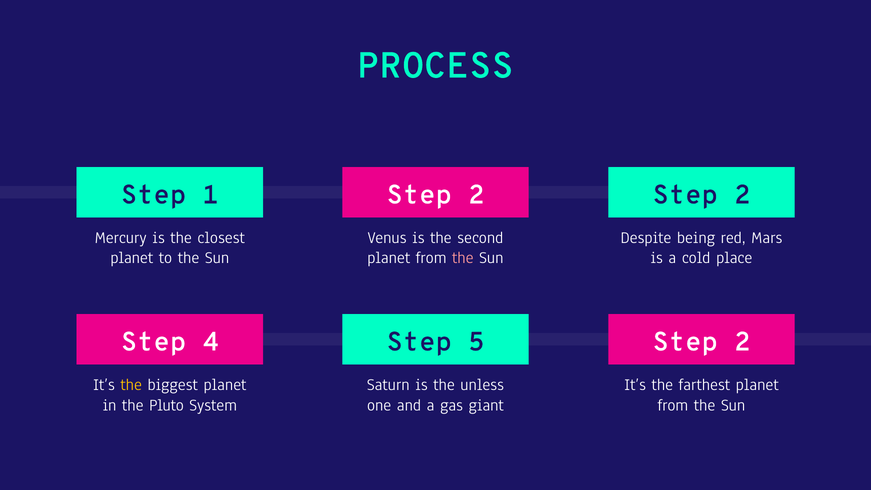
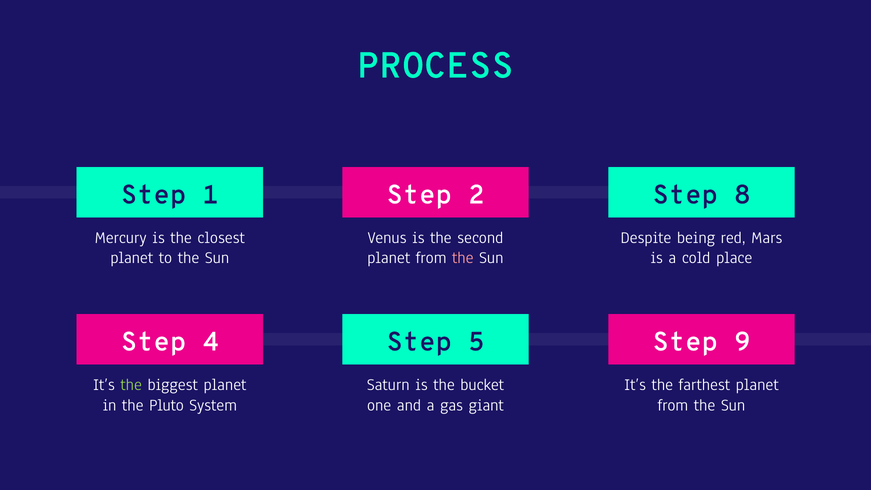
2: 2 -> 8 (742, 195)
2: 2 -> 9 (742, 342)
the colour: yellow -> light green (131, 385)
unless: unless -> bucket (482, 385)
